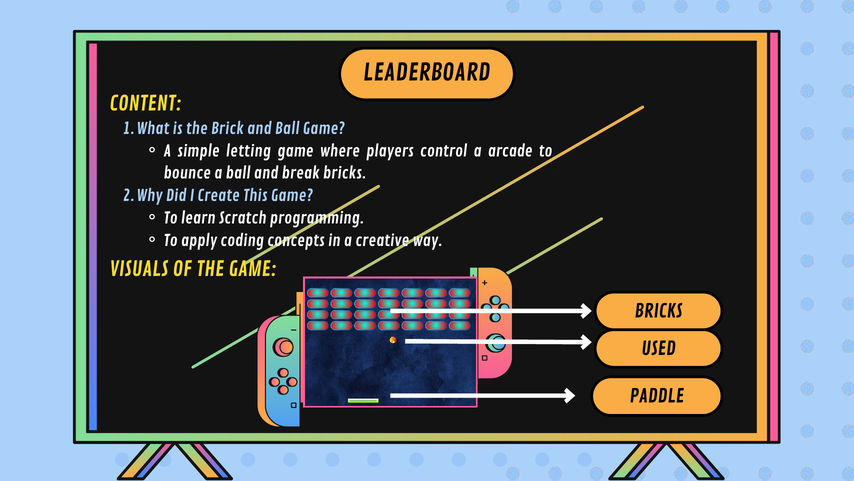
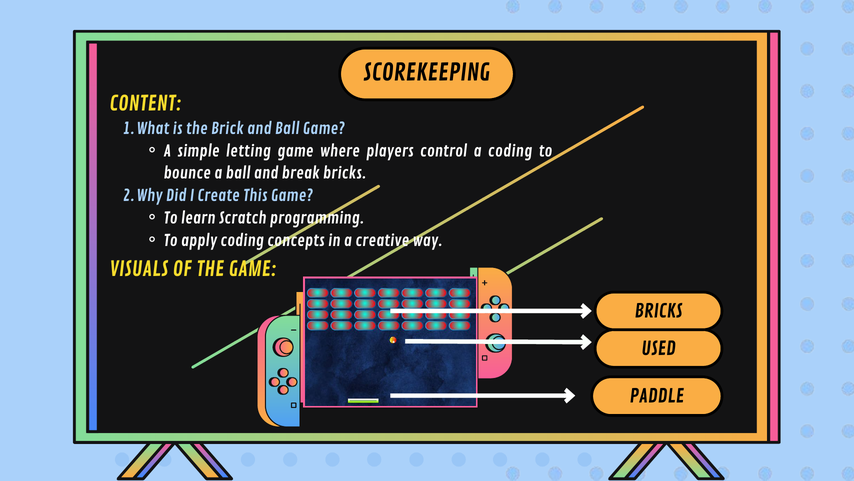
LEADERBOARD: LEADERBOARD -> SCOREKEEPING (427, 73)
a arcade: arcade -> coding (510, 151)
